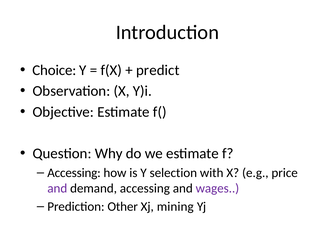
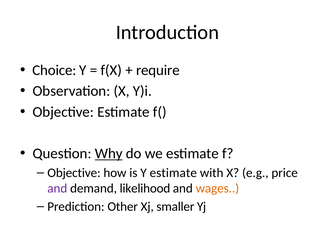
predict: predict -> require (158, 70)
Why underline: none -> present (109, 154)
Accessing: Accessing -> Objective (74, 173)
Y selection: selection -> estimate (173, 173)
demand accessing: accessing -> likelihood (145, 189)
wages colour: purple -> orange (217, 189)
mining: mining -> smaller (175, 207)
